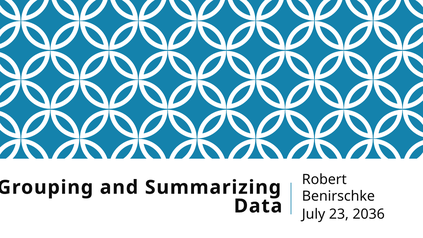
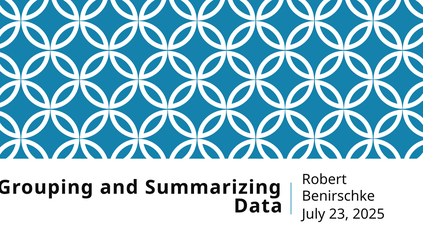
2036: 2036 -> 2025 (369, 214)
